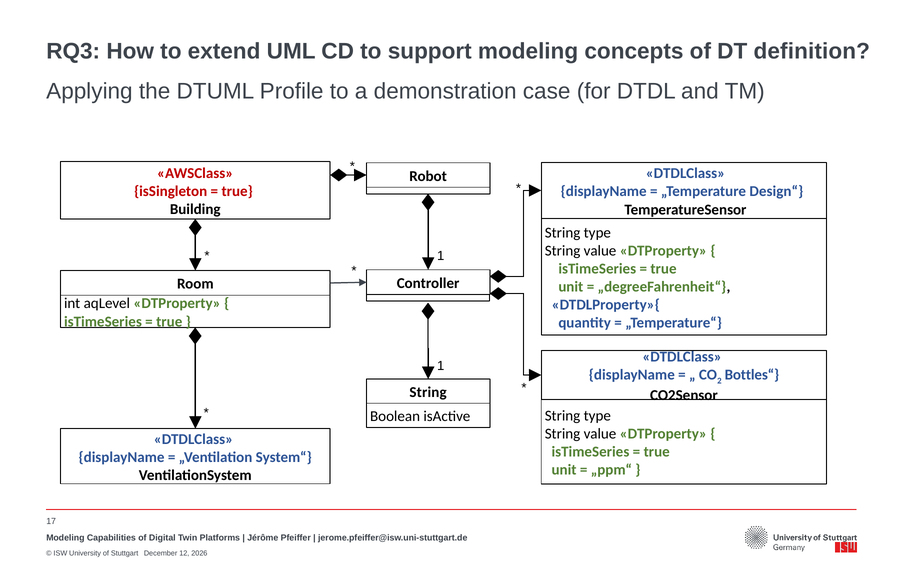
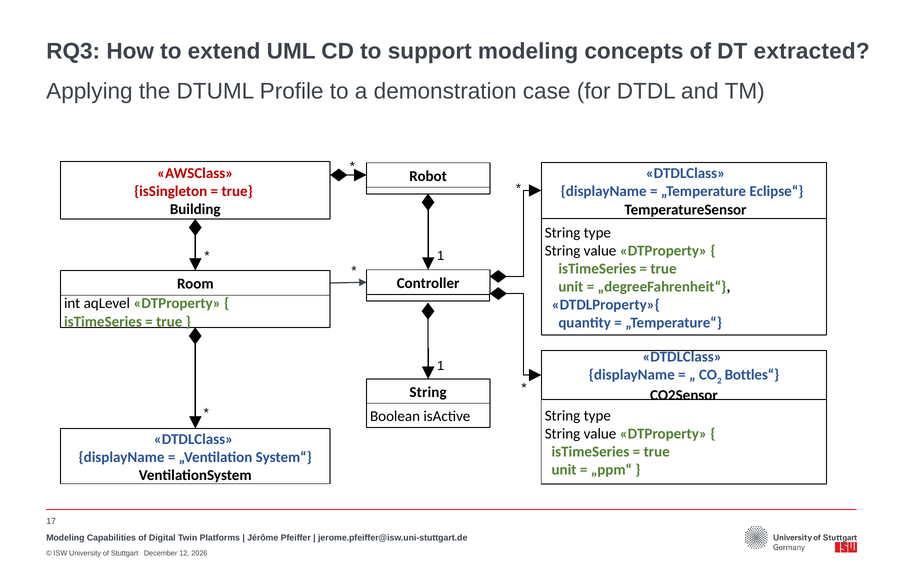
definition: definition -> extracted (812, 51)
Design“: Design“ -> Eclipse“ (776, 191)
